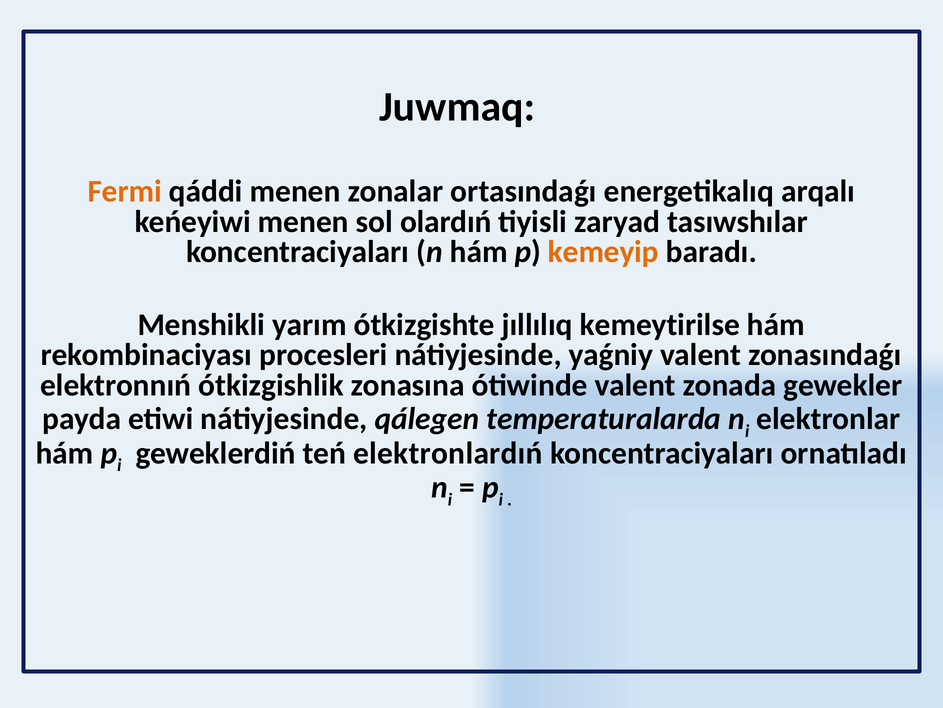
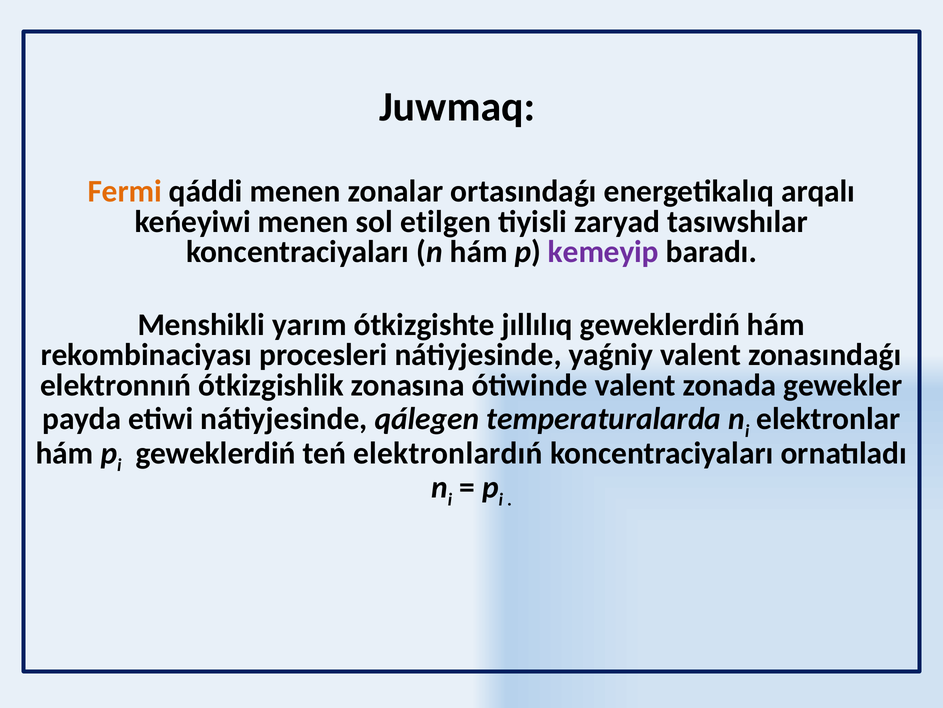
olardıń: olardıń -> etilgen (446, 221)
kemeyip colour: orange -> purple (603, 252)
jıllılıq kemeytirilse: kemeytirilse -> geweklerdiń (660, 324)
